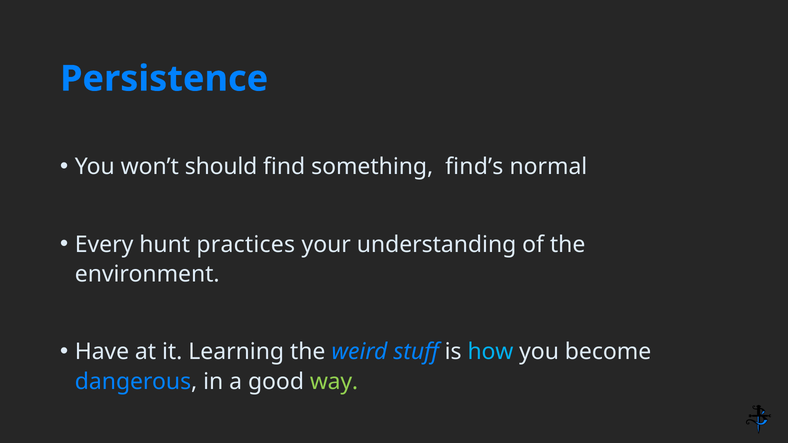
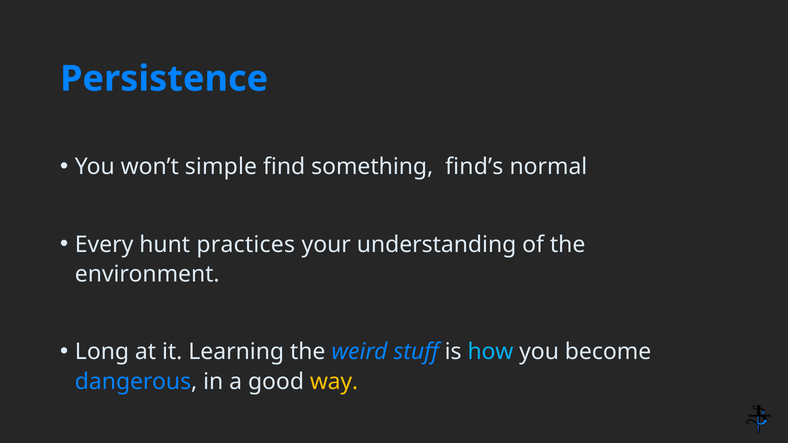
should: should -> simple (221, 167)
Have: Have -> Long (102, 352)
way colour: light green -> yellow (334, 382)
